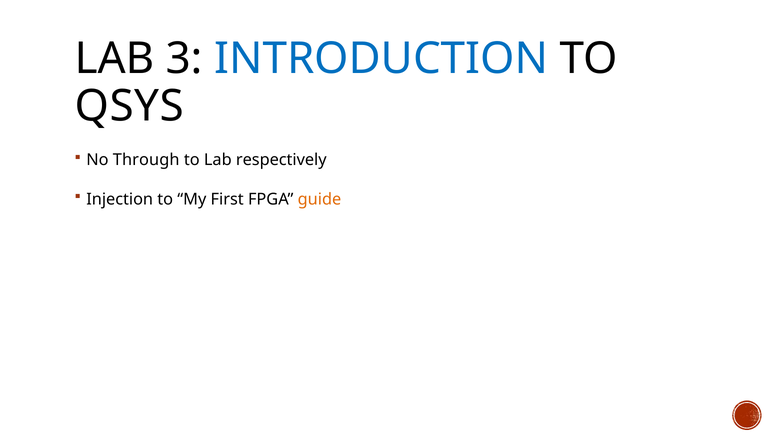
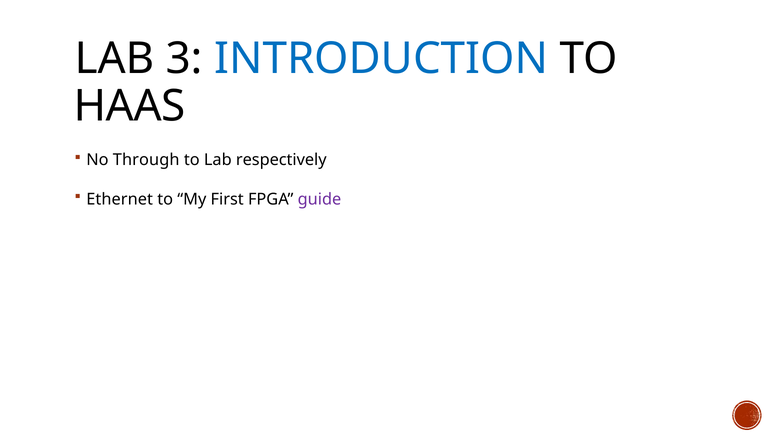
QSYS: QSYS -> HAAS (130, 106)
Injection: Injection -> Ethernet (120, 199)
guide colour: orange -> purple (319, 199)
